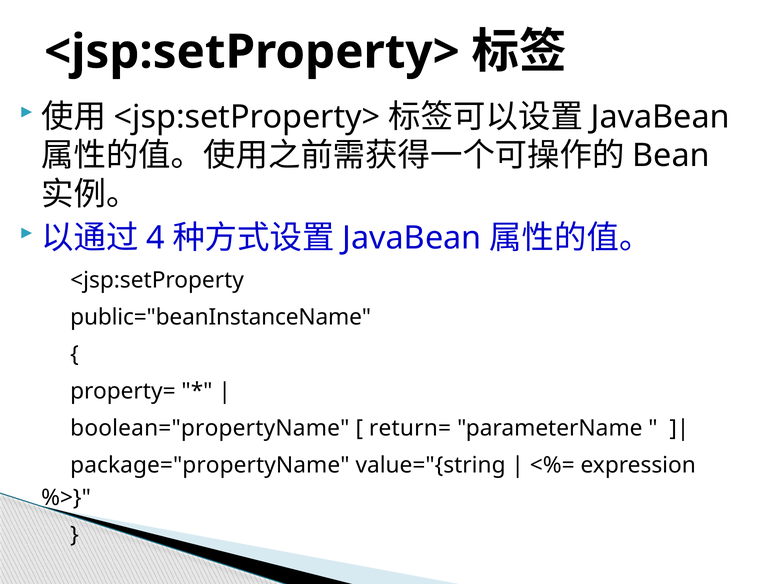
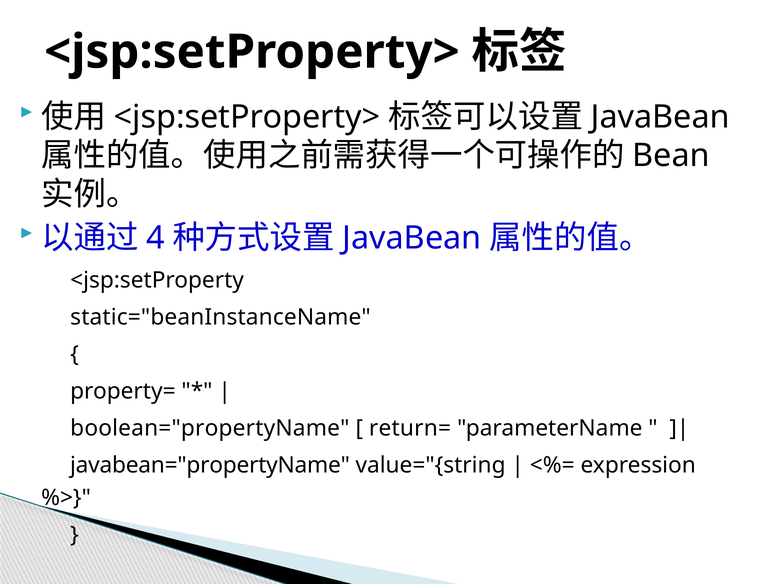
public="beanInstanceName: public="beanInstanceName -> static="beanInstanceName (220, 317)
package="propertyName: package="propertyName -> javabean="propertyName (210, 465)
